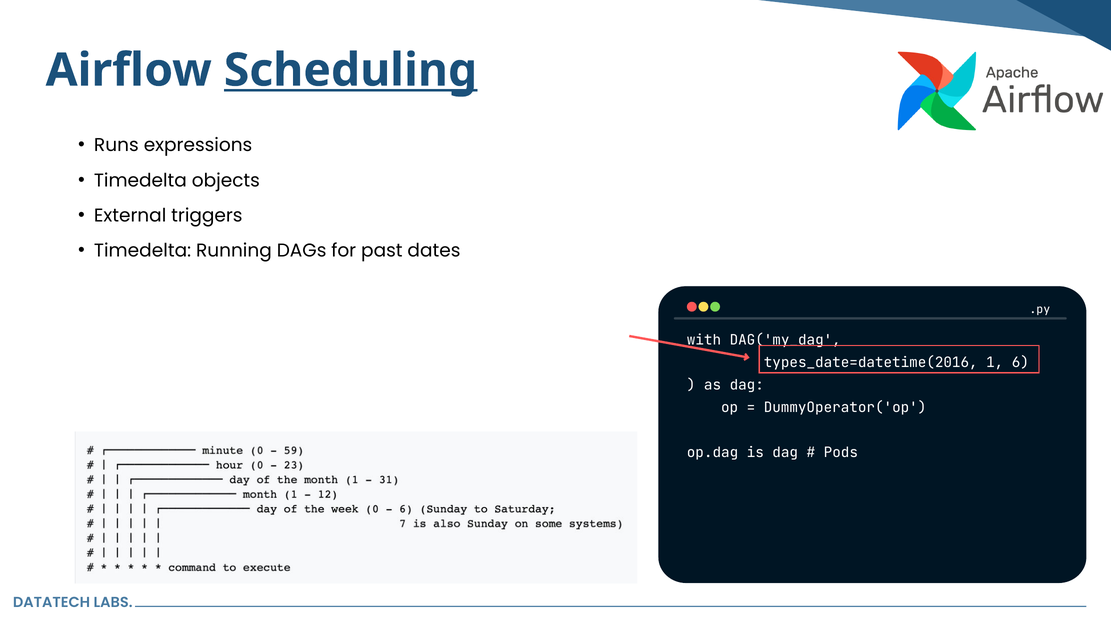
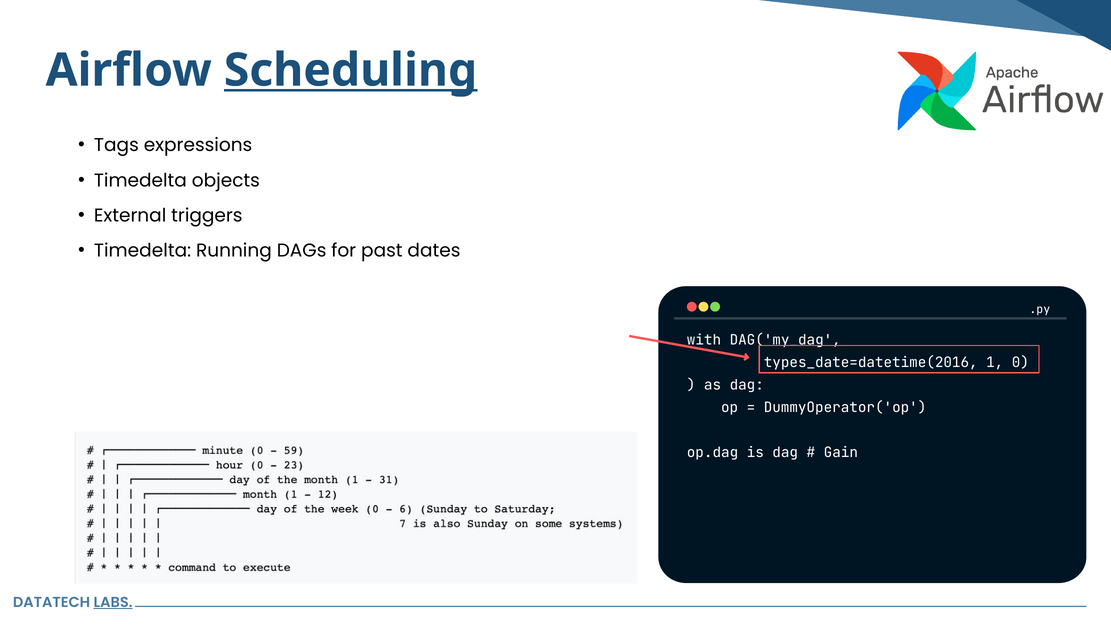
Runs: Runs -> Tags (116, 145)
6: 6 -> 0 (1020, 363)
Pods: Pods -> Gain (841, 453)
LABS underline: none -> present (113, 602)
